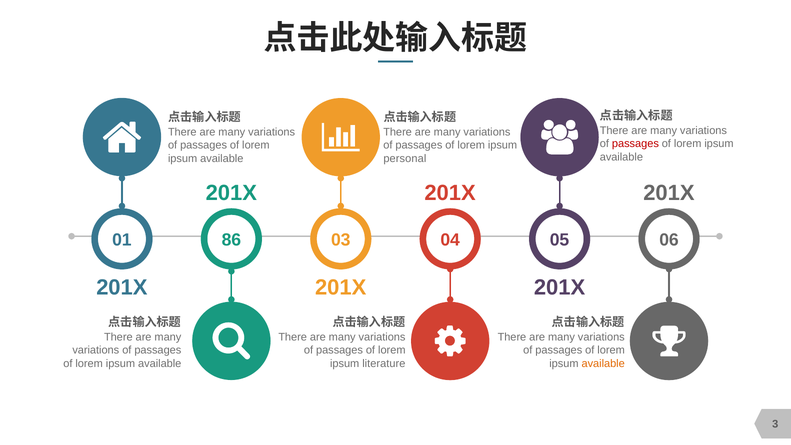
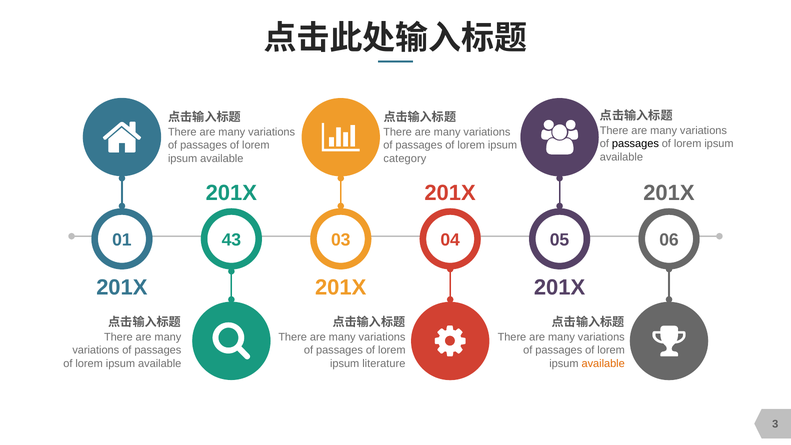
passages colour: red -> black (635, 144)
personal: personal -> category (405, 158)
86: 86 -> 43 (231, 240)
